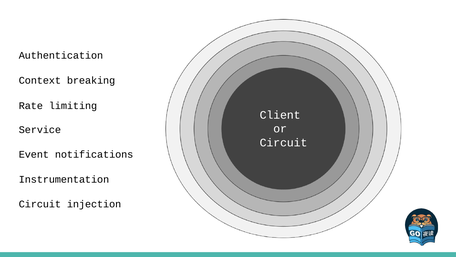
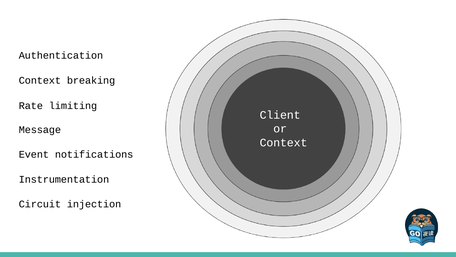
Service: Service -> Message (40, 130)
Circuit: Circuit -> Context (284, 142)
